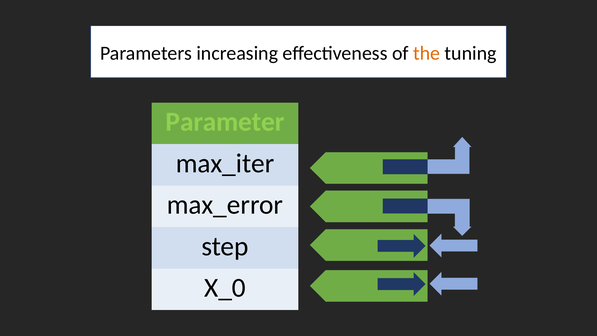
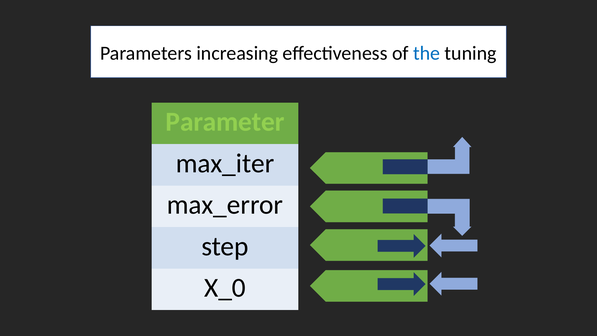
the colour: orange -> blue (427, 53)
